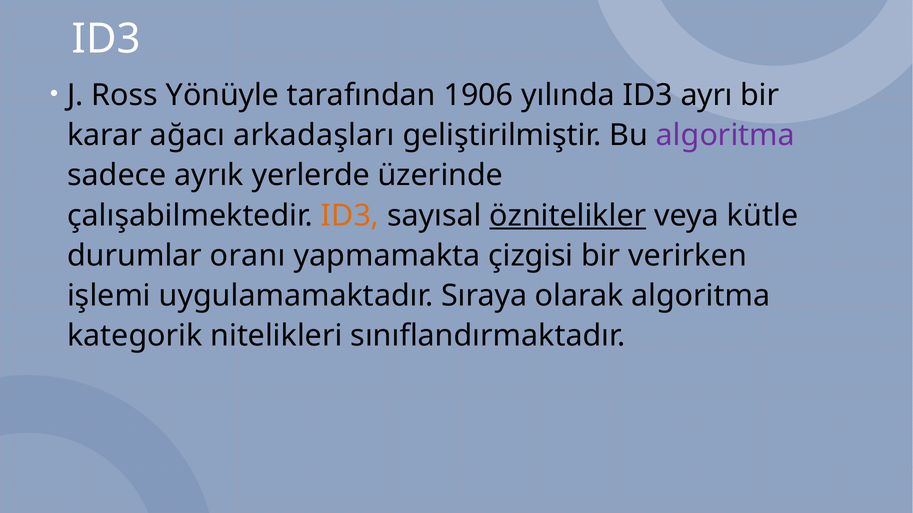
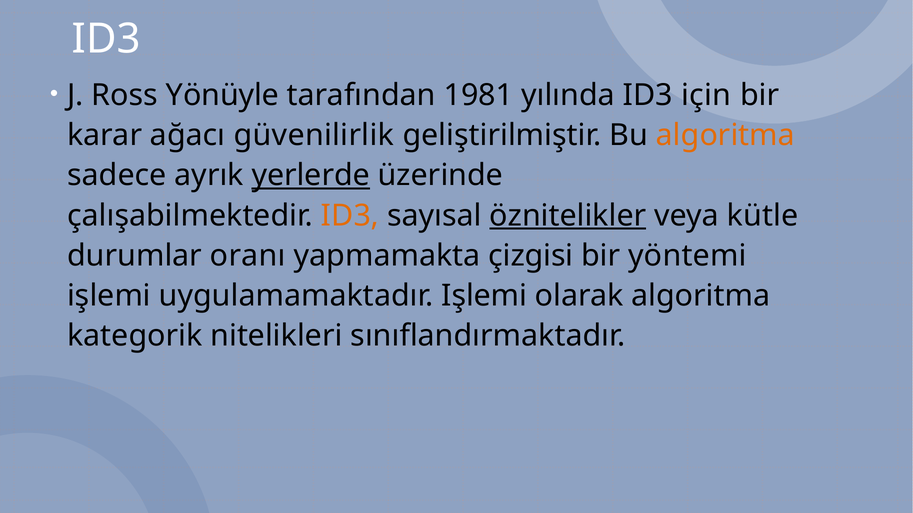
1906: 1906 -> 1981 (478, 95)
ayrı: ayrı -> için (706, 95)
arkadaşları: arkadaşları -> güvenilirlik (314, 135)
algoritma colour: purple -> orange (725, 135)
yerlerde underline: none -> present (311, 176)
verirken: verirken -> yöntemi (687, 256)
uygulamamaktadır Sıraya: Sıraya -> Işlemi (484, 296)
